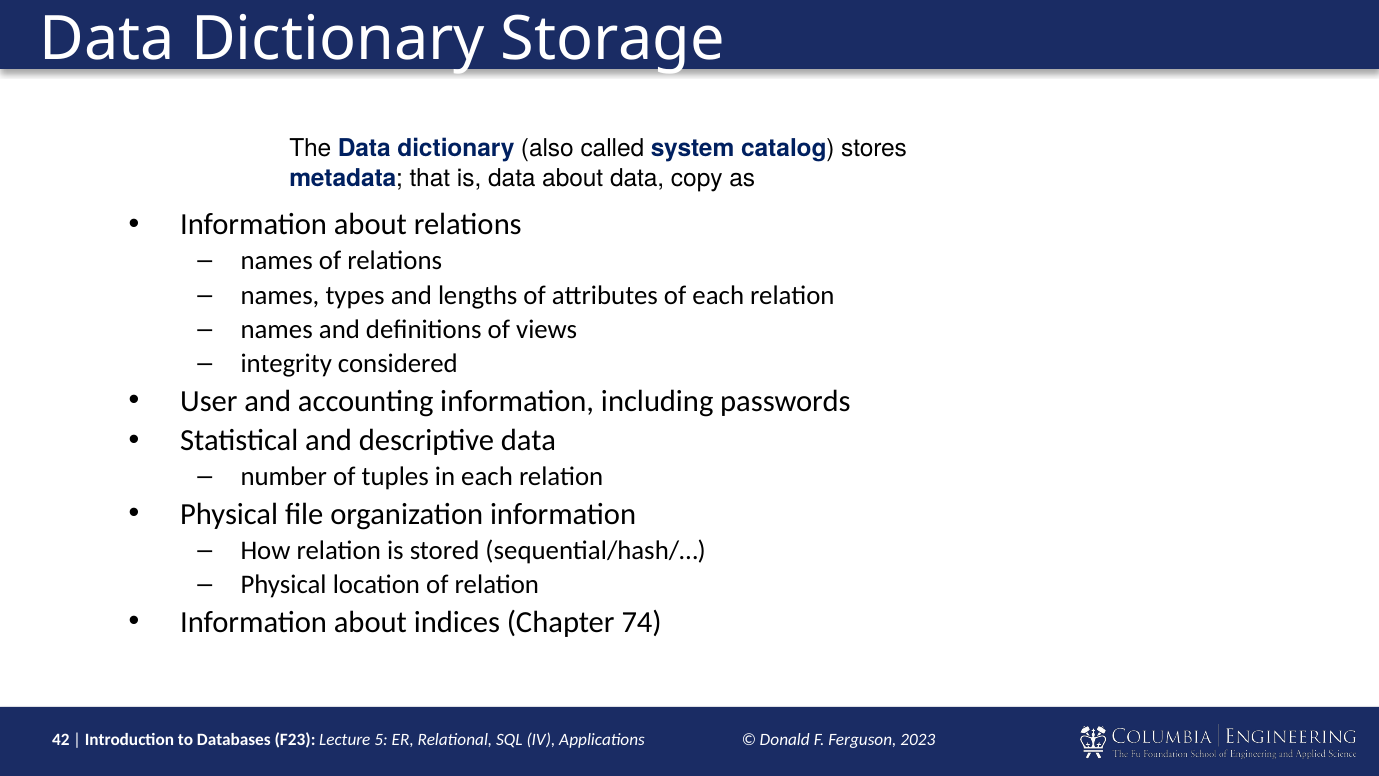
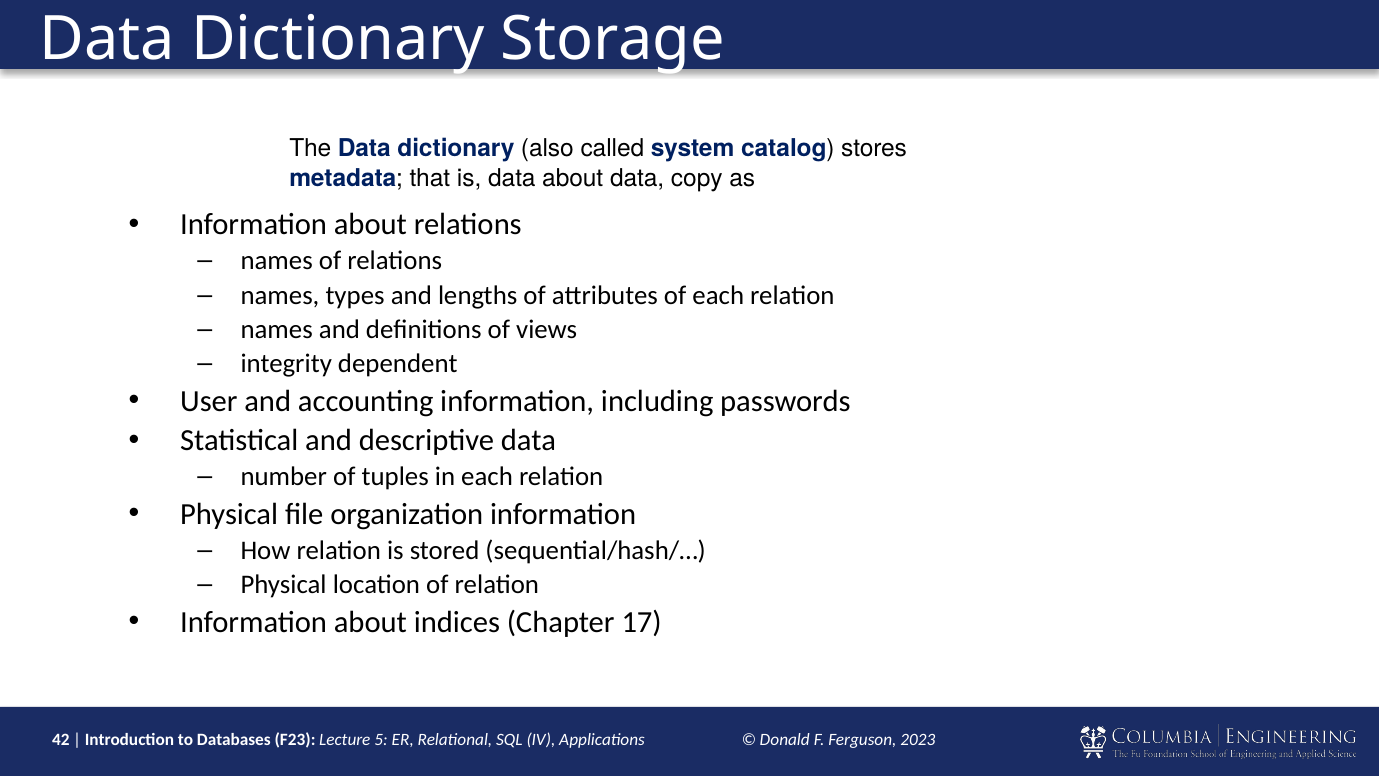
considered: considered -> dependent (398, 364)
74: 74 -> 17 (642, 622)
